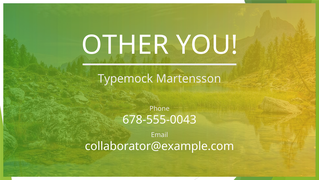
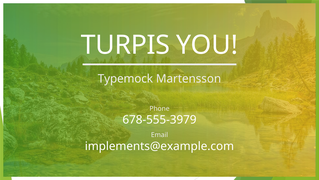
OTHER: OTHER -> TURPIS (125, 45)
678-555-0043: 678-555-0043 -> 678-555-3979 (159, 119)
collaborator@example.com: collaborator@example.com -> implements@example.com (159, 146)
